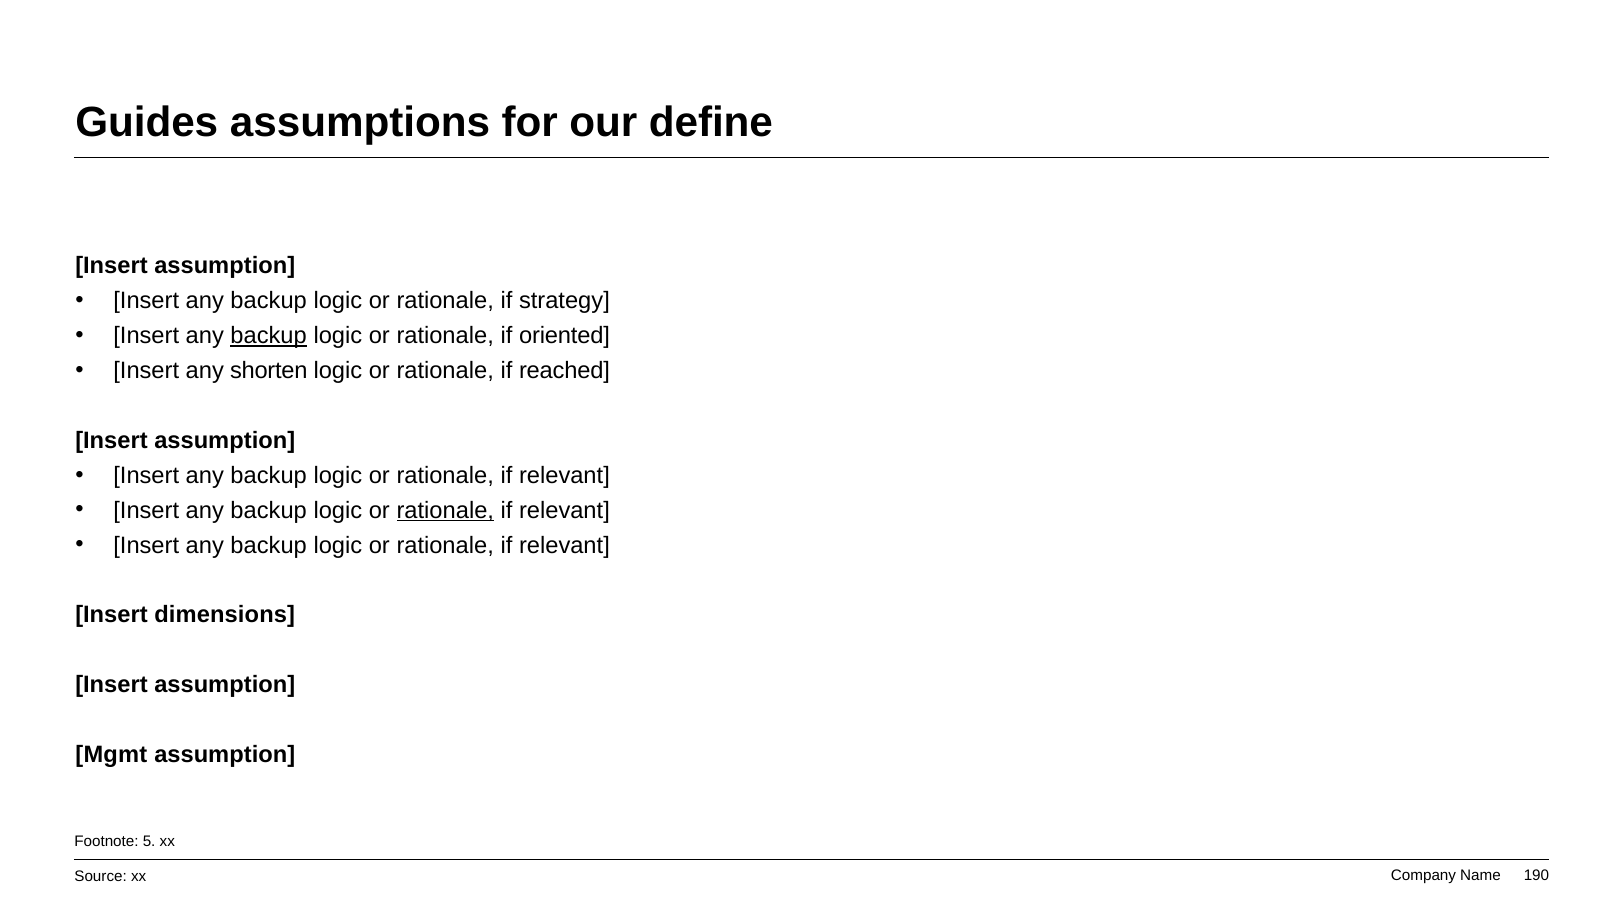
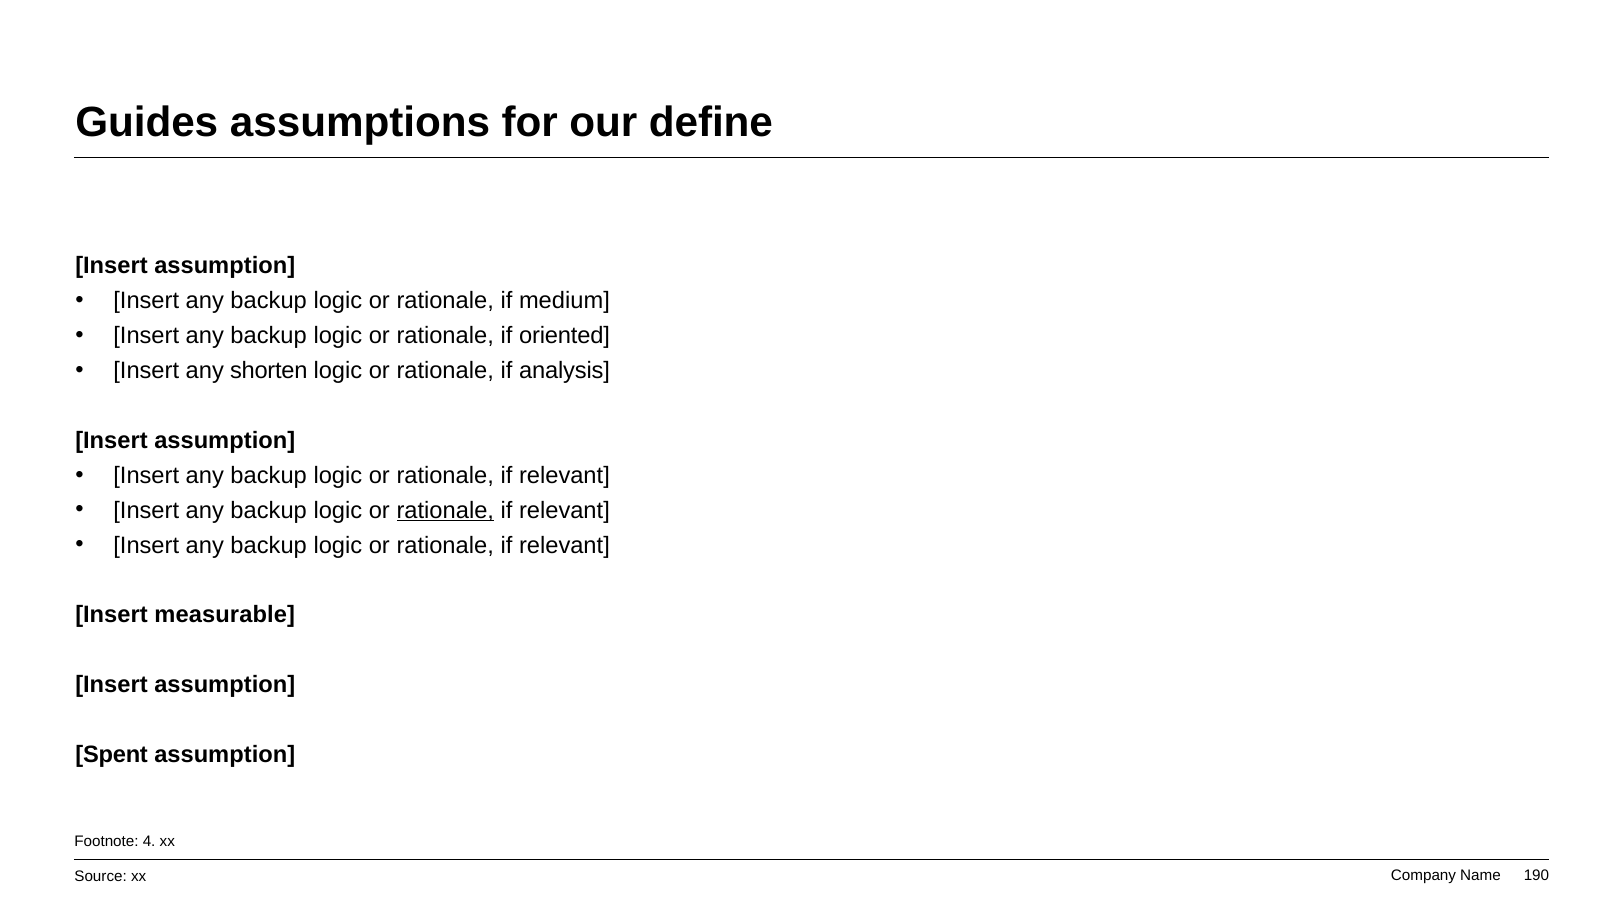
strategy: strategy -> medium (564, 301)
backup underline: present -> none (269, 336)
reached: reached -> analysis (564, 371)
dimensions: dimensions -> measurable (225, 615)
Mgmt: Mgmt -> Spent (112, 755)
5: 5 -> 4 (149, 841)
